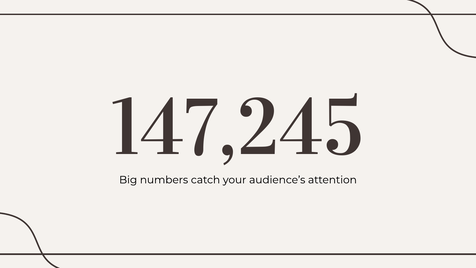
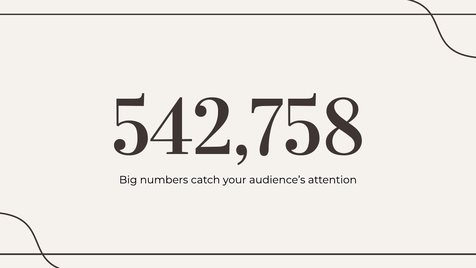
147,245: 147,245 -> 542,758 (238, 128)
